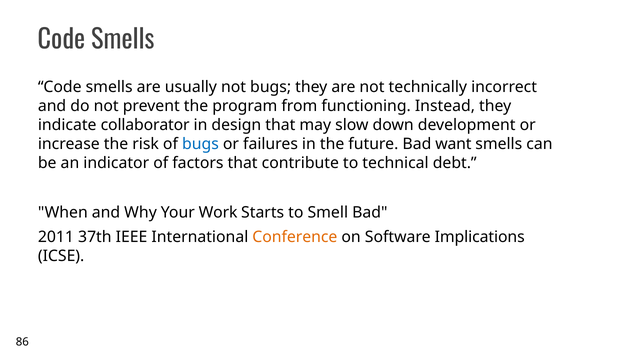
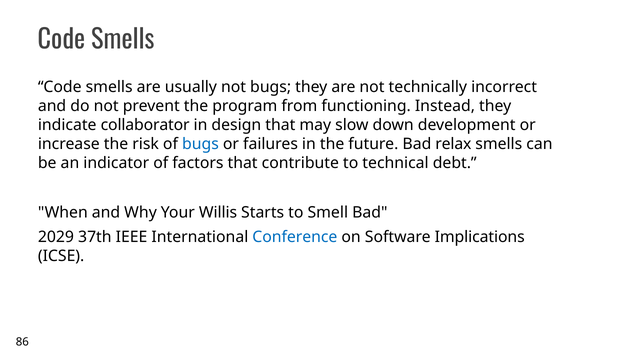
want: want -> relax (453, 144)
Work: Work -> Willis (218, 212)
2011: 2011 -> 2029 (56, 237)
Conference colour: orange -> blue (295, 237)
